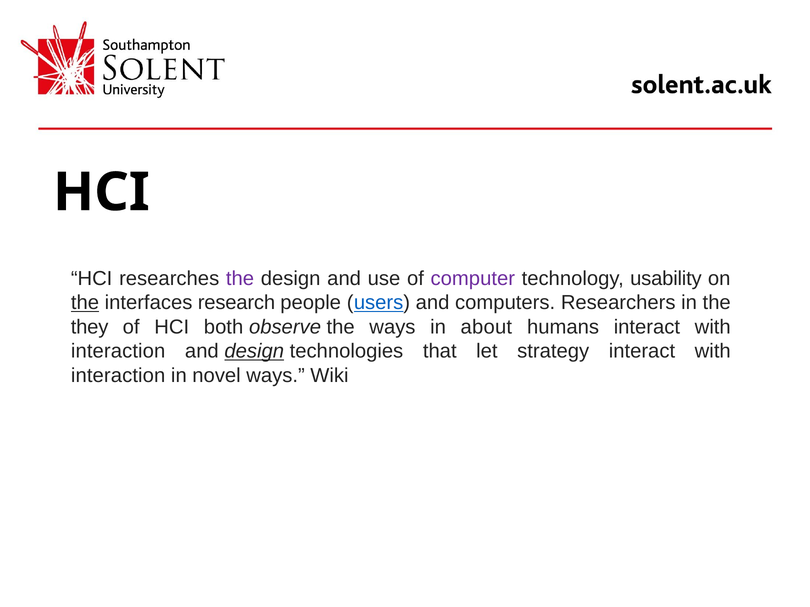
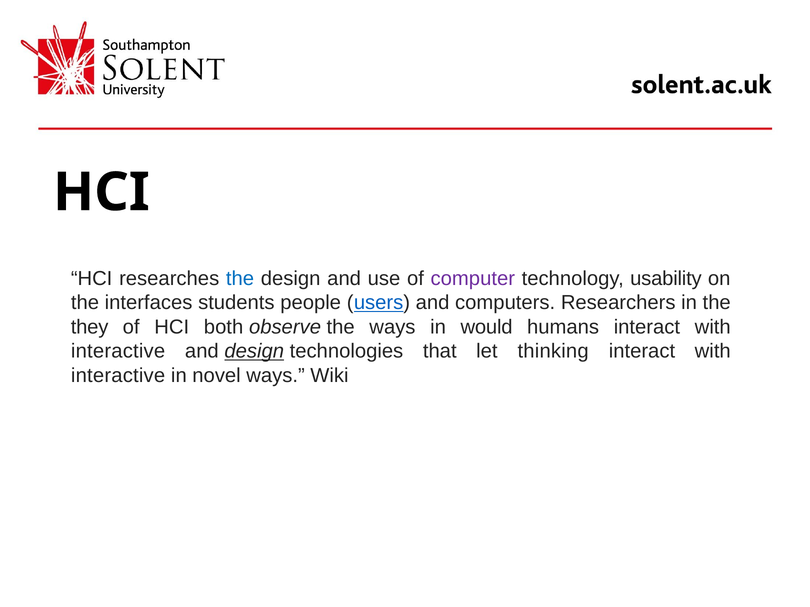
the colour: purple -> blue (240, 279)
the underline: present -> none (85, 303)
research: research -> students (236, 303)
about: about -> would (487, 327)
interaction: interaction -> interactive (118, 352)
strategy: strategy -> thinking (553, 352)
interaction: interaction -> interactive (118, 376)
